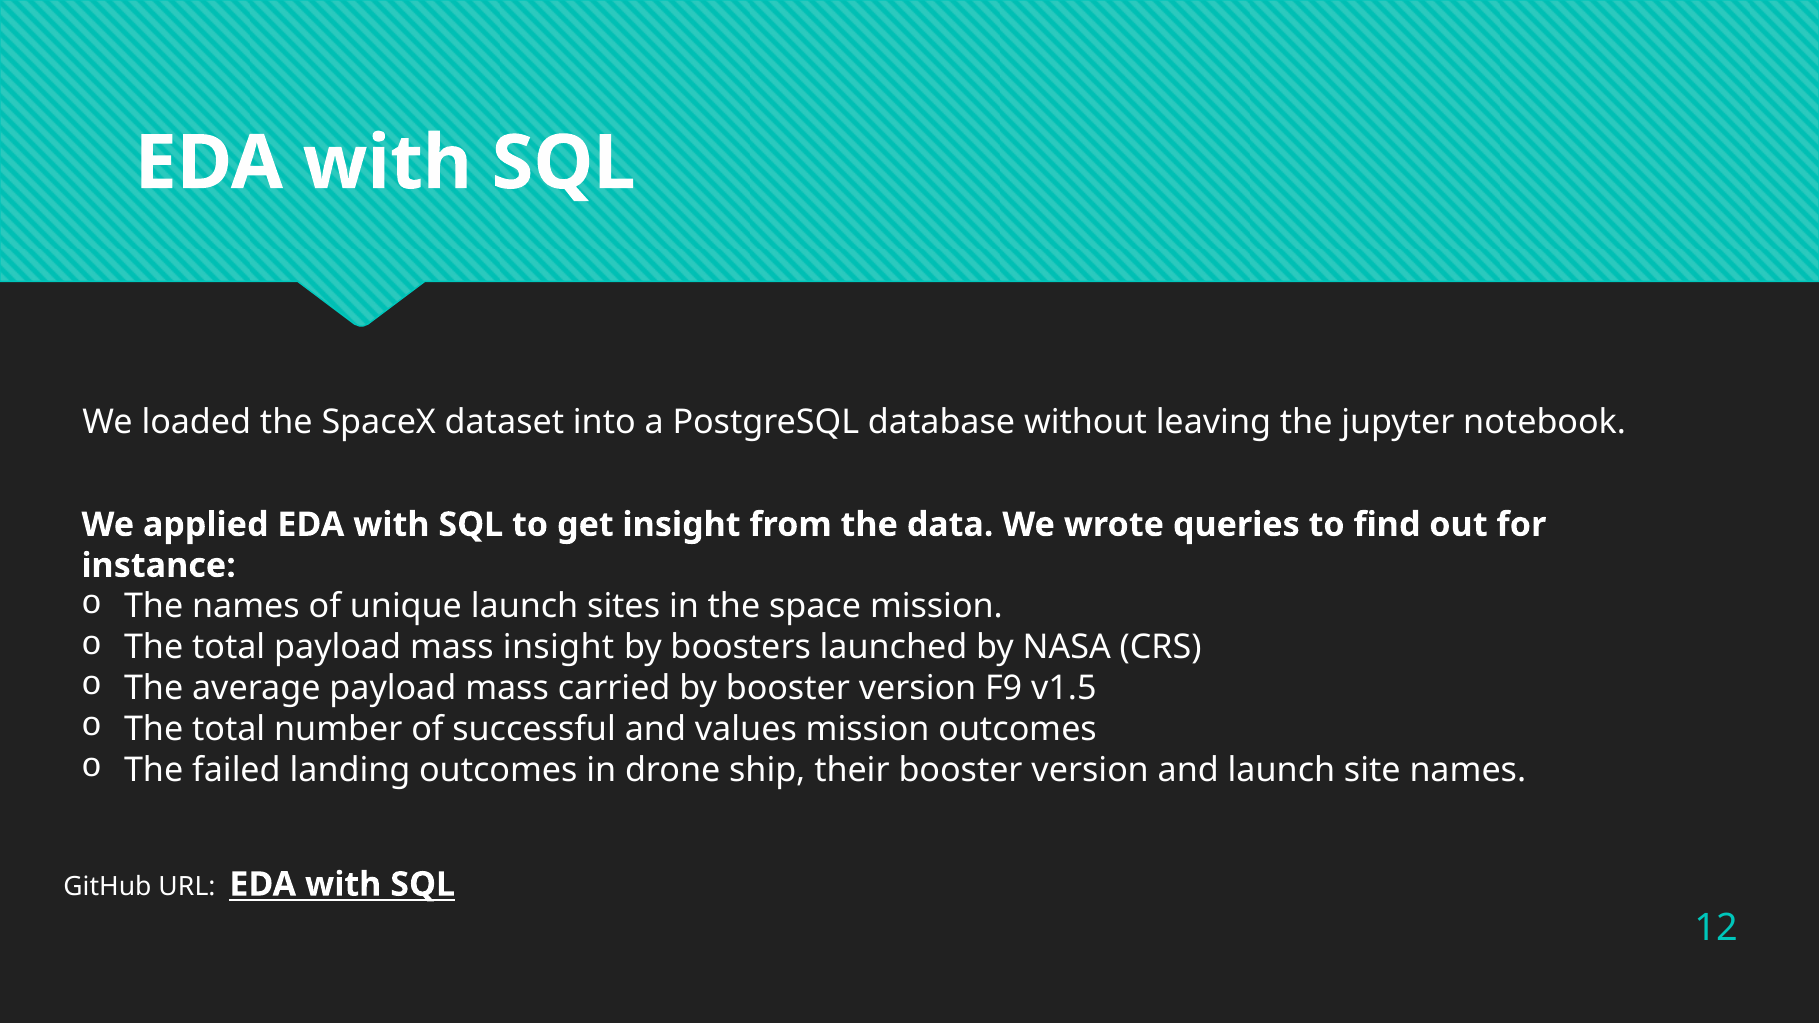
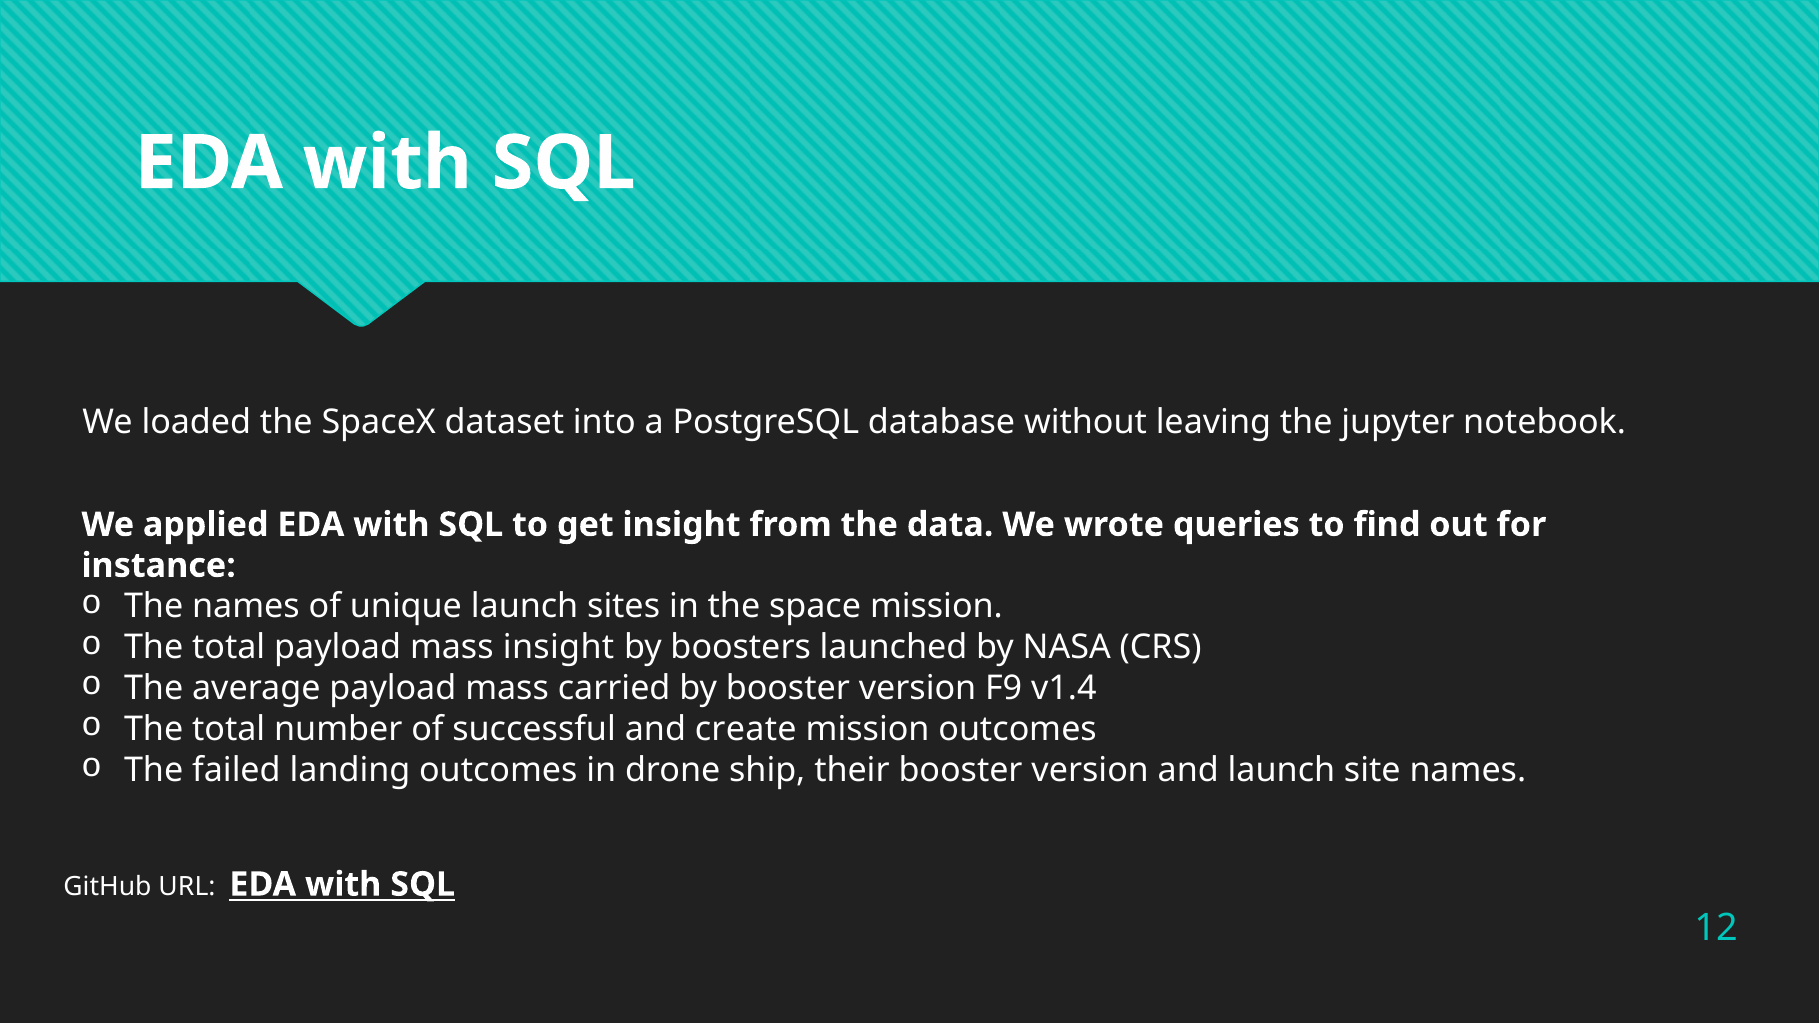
v1.5: v1.5 -> v1.4 (1064, 688)
values: values -> create (746, 729)
